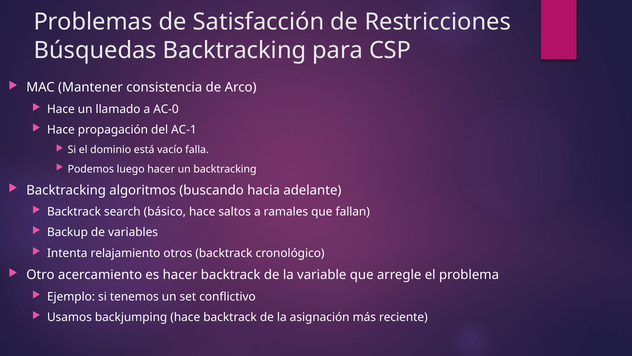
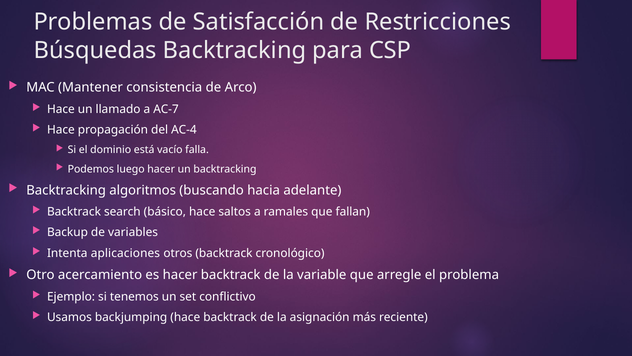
AC-0: AC-0 -> AC-7 (166, 109)
AC-1: AC-1 -> AC-4 (184, 130)
relajamiento: relajamiento -> aplicaciones (125, 253)
